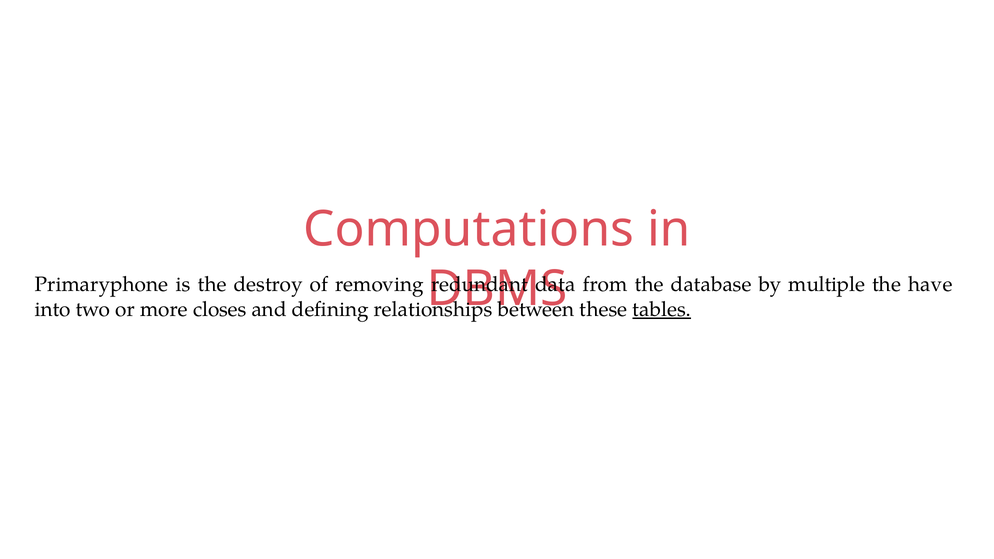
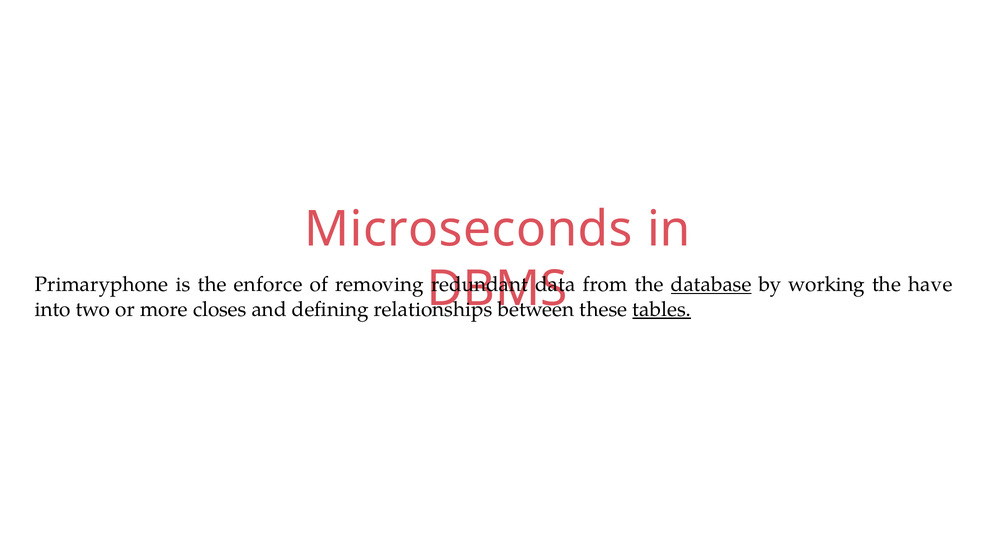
Computations: Computations -> Microseconds (468, 230)
destroy: destroy -> enforce (268, 285)
database underline: none -> present (711, 285)
multiple: multiple -> working (827, 285)
